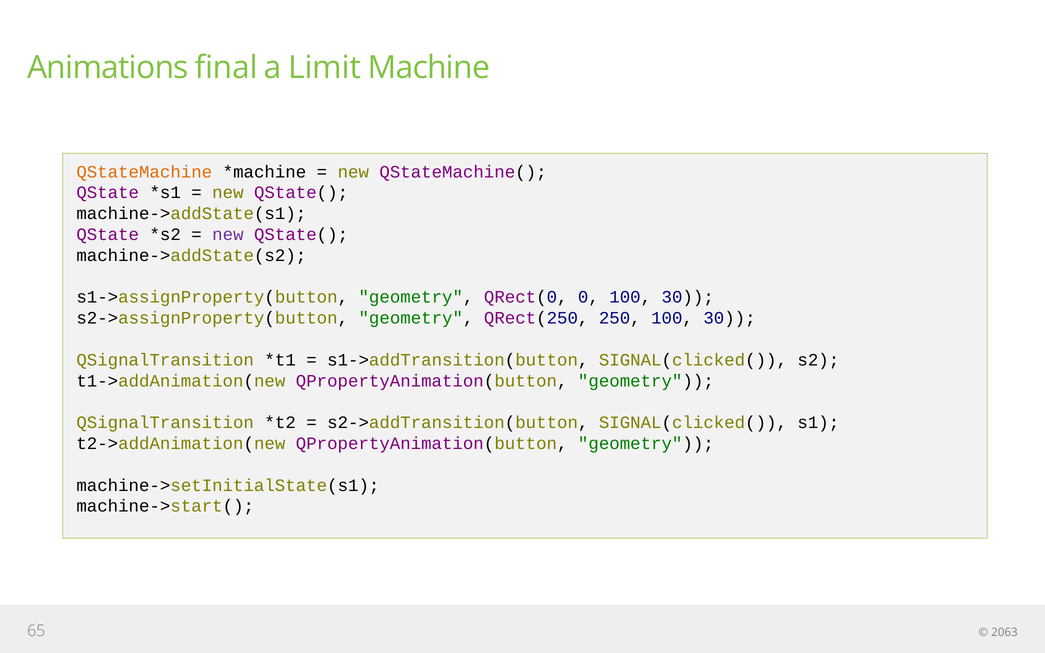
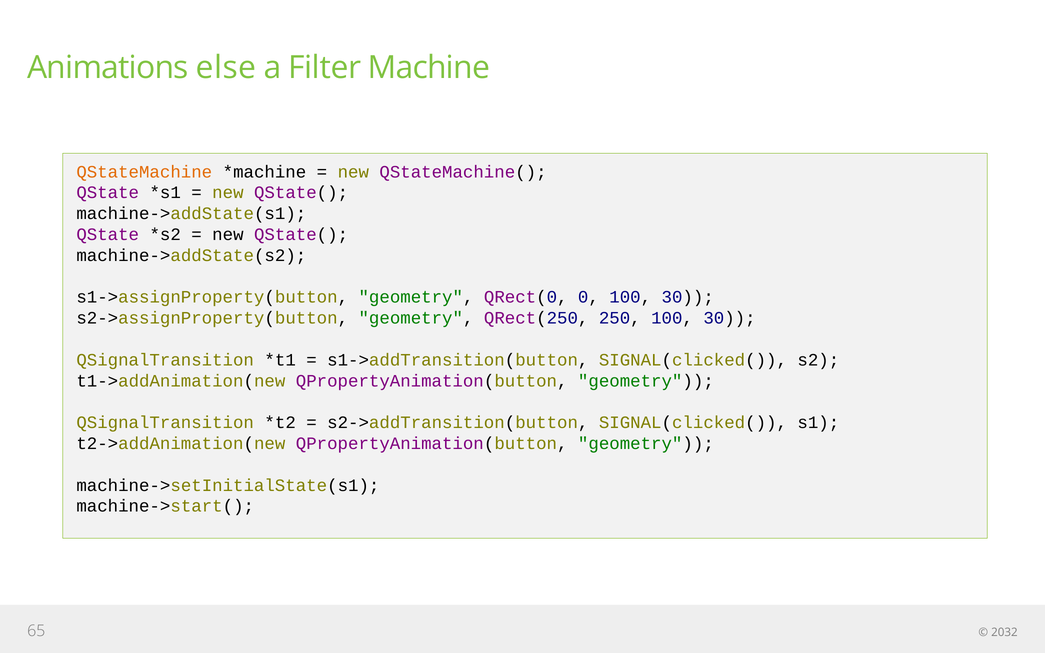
final: final -> else (226, 68)
Limit: Limit -> Filter (325, 68)
new colour: purple -> black (228, 235)
2063: 2063 -> 2032 (1004, 632)
